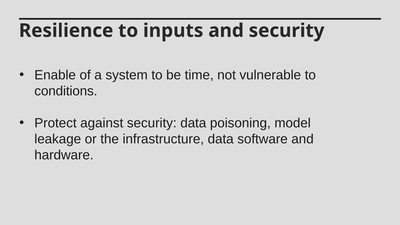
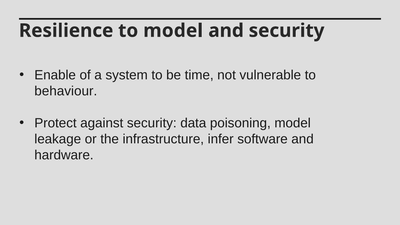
to inputs: inputs -> model (173, 31)
conditions: conditions -> behaviour (66, 91)
infrastructure data: data -> infer (221, 139)
